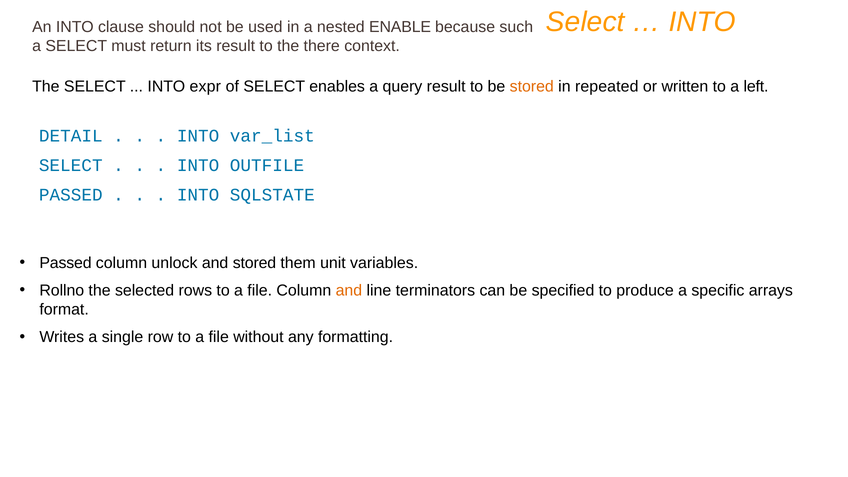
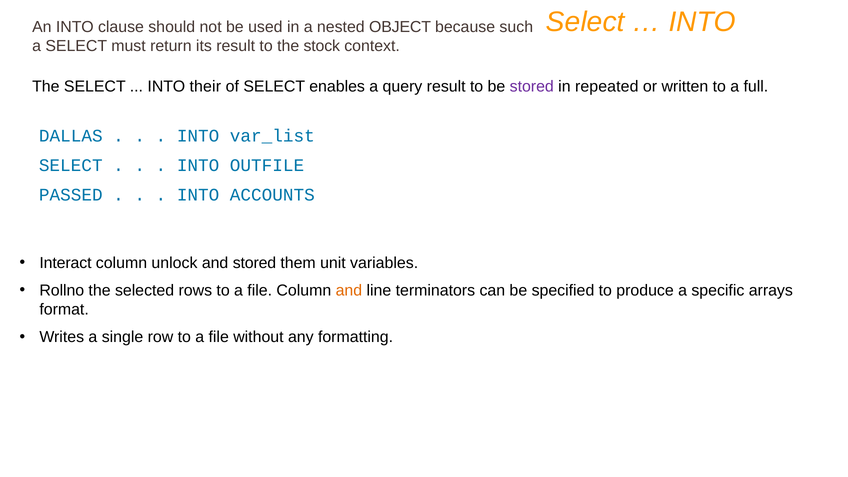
ENABLE: ENABLE -> OBJECT (400, 27)
there: there -> stock (322, 46)
expr: expr -> their (205, 86)
stored colour: orange -> purple (532, 86)
left: left -> full (756, 86)
DETAIL: DETAIL -> DALLAS (71, 136)
SQLSTATE: SQLSTATE -> ACCOUNTS (272, 195)
Passed: Passed -> Interact (66, 263)
